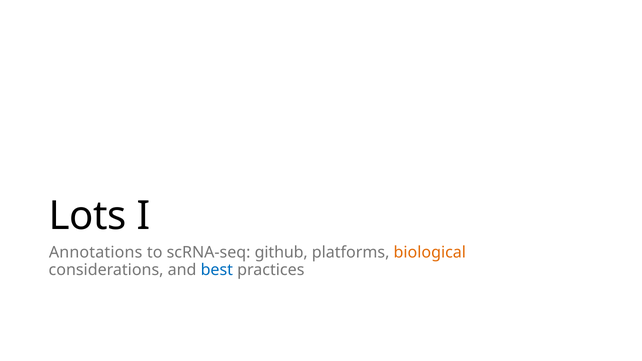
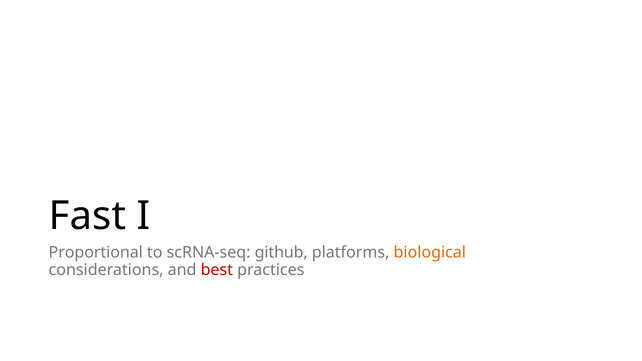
Lots: Lots -> Fast (87, 216)
Annotations: Annotations -> Proportional (96, 253)
best colour: blue -> red (217, 270)
